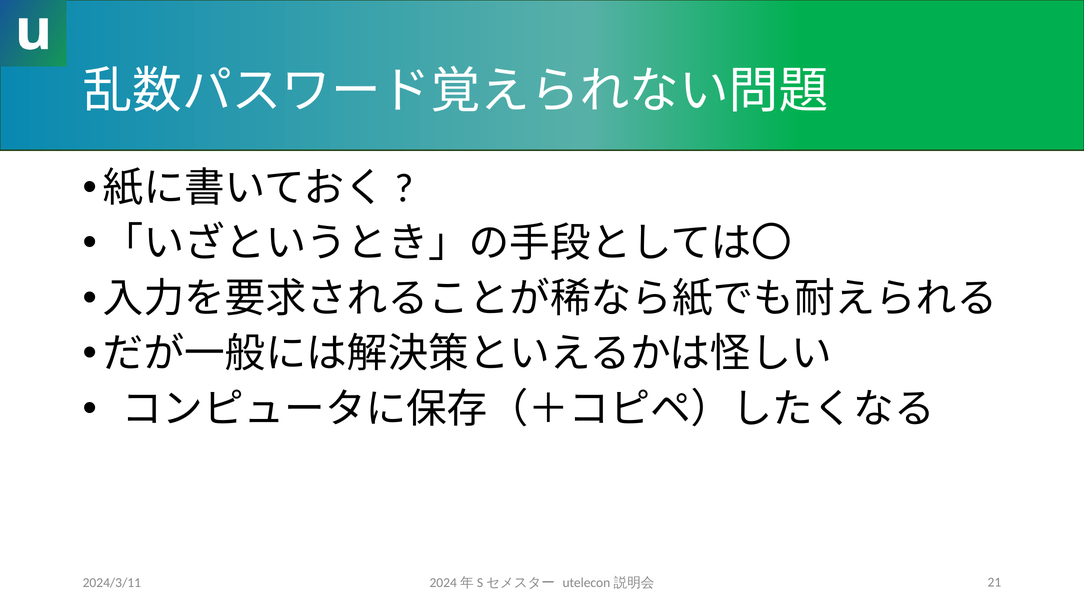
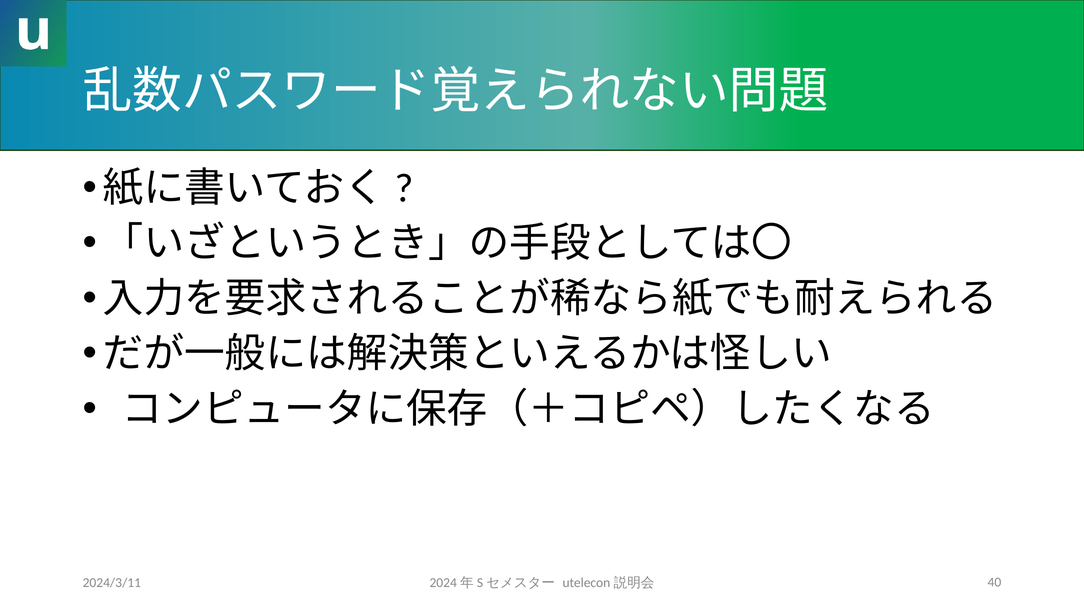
21: 21 -> 40 (994, 582)
